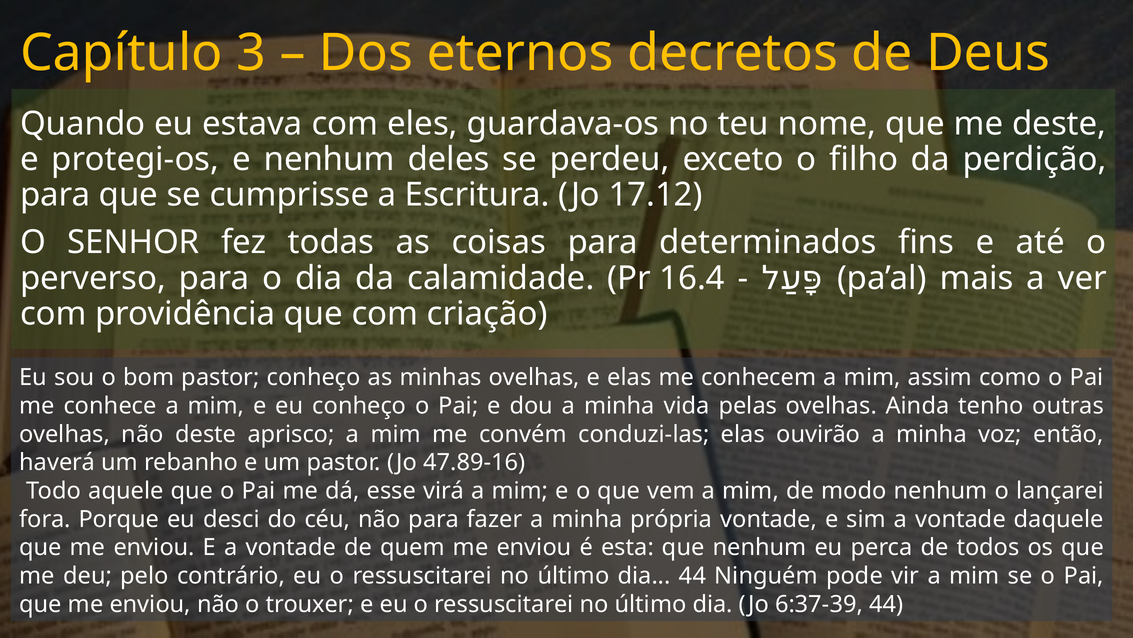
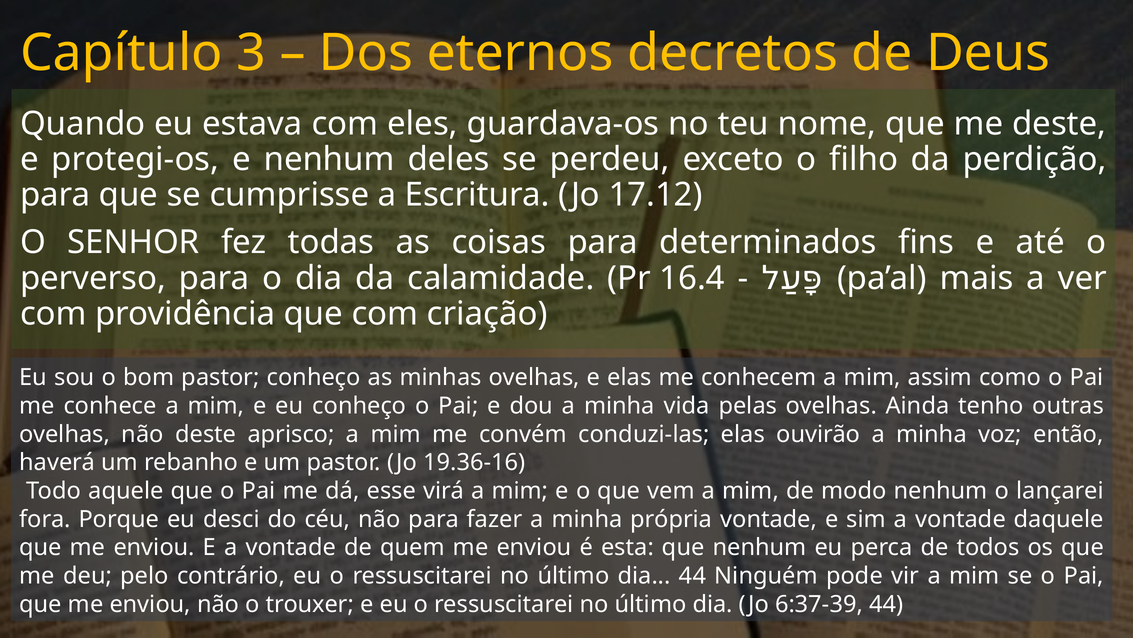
47.89-16: 47.89-16 -> 19.36-16 (474, 462)
